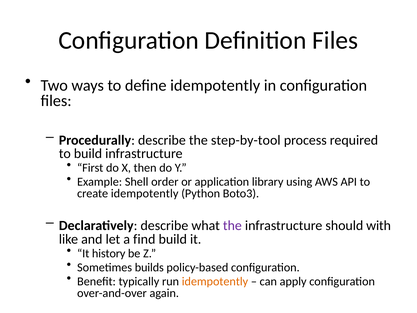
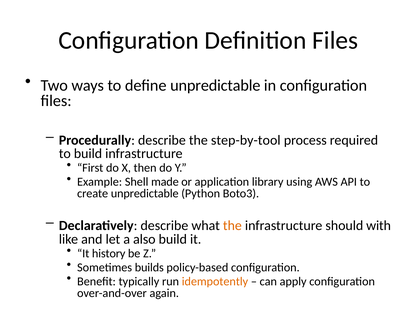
define idempotently: idempotently -> unpredictable (215, 85)
order: order -> made (165, 182)
create idempotently: idempotently -> unpredictable (145, 193)
the colour: purple -> orange (232, 226)
find: find -> also (144, 239)
